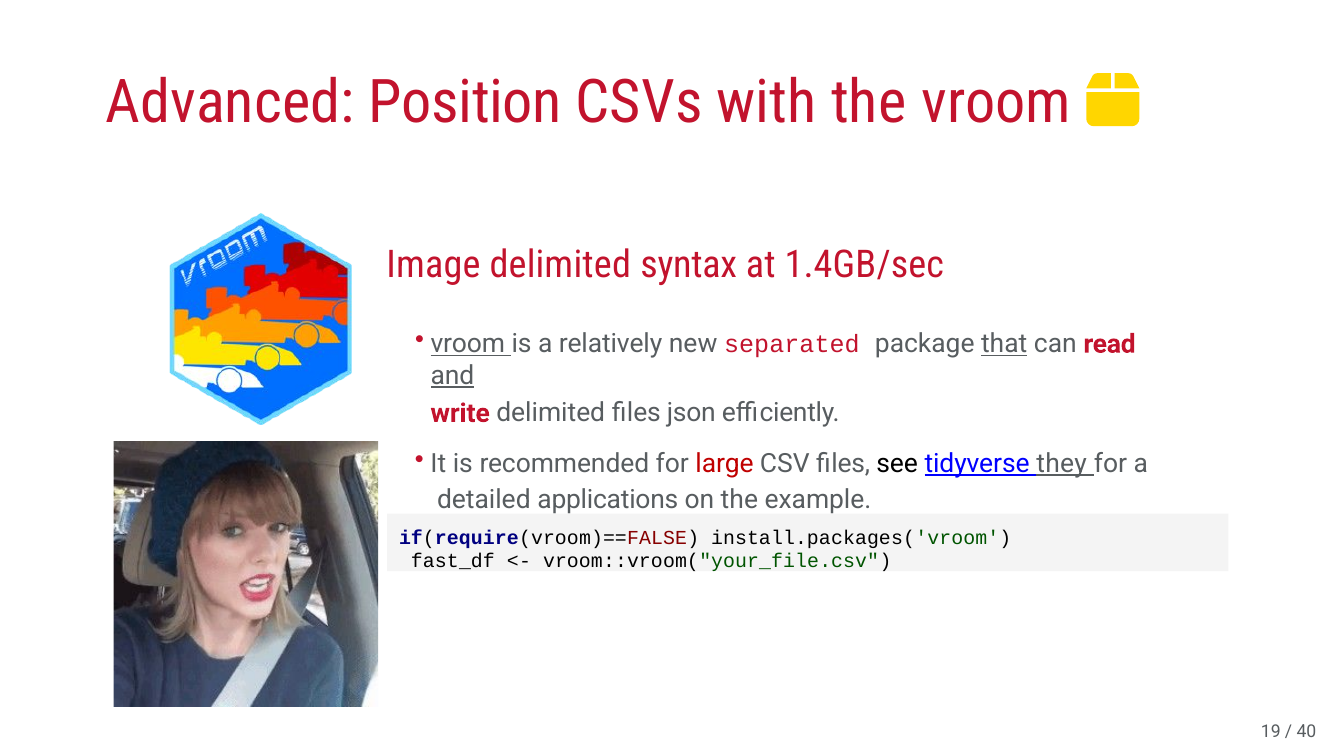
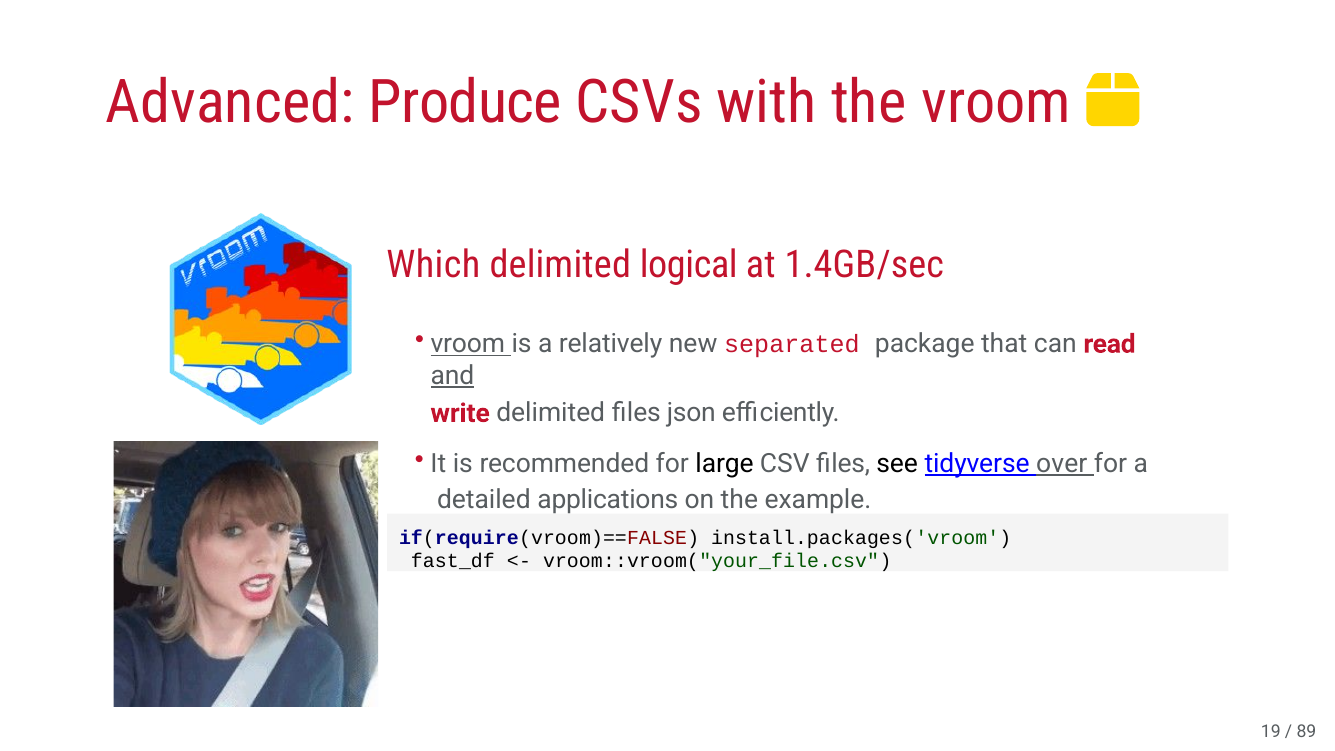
Position: Position -> Produce (465, 102)
Image: Image -> Which (433, 265)
syntax: syntax -> logical (689, 265)
that underline: present -> none (1004, 344)
large colour: red -> black (725, 464)
they: they -> over (1062, 464)
40: 40 -> 89 (1306, 732)
